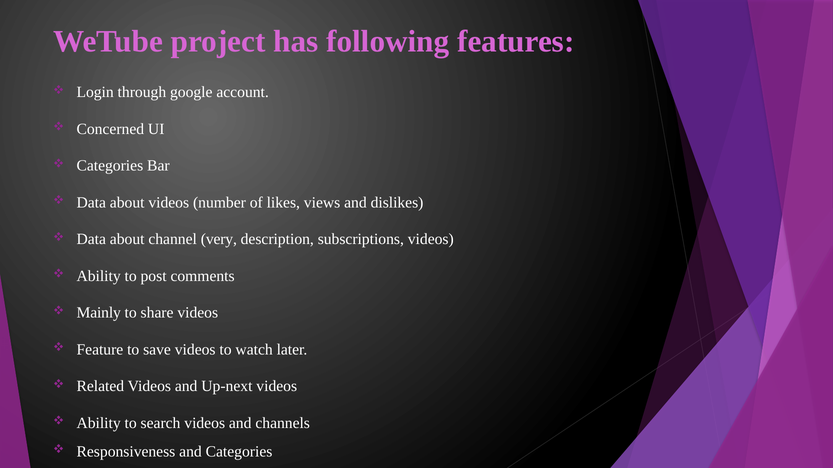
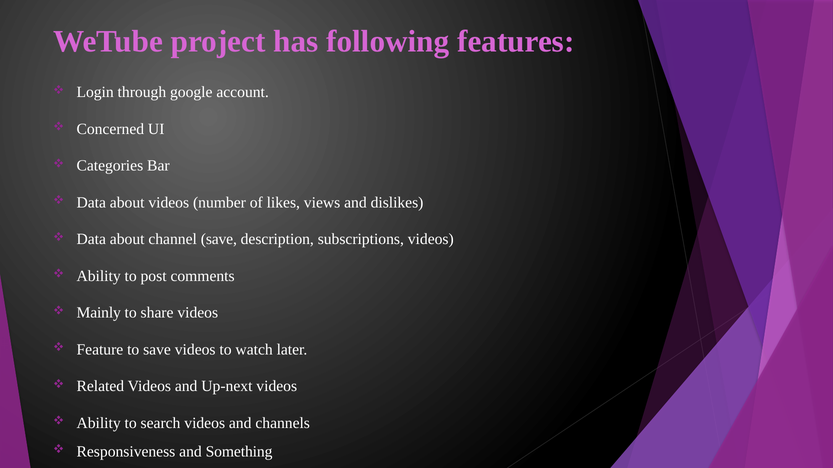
channel very: very -> save (219, 240)
and Categories: Categories -> Something (239, 452)
